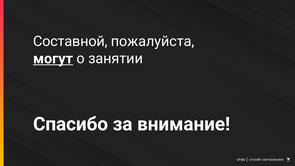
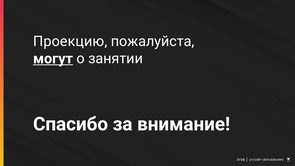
Составной: Составной -> Проекцию (70, 41)
